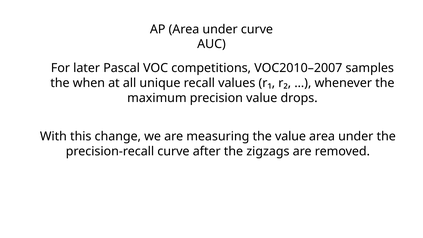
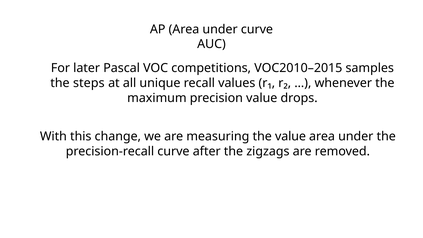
VOC2010–2007: VOC2010–2007 -> VOC2010–2015 (298, 68)
when: when -> steps (89, 83)
